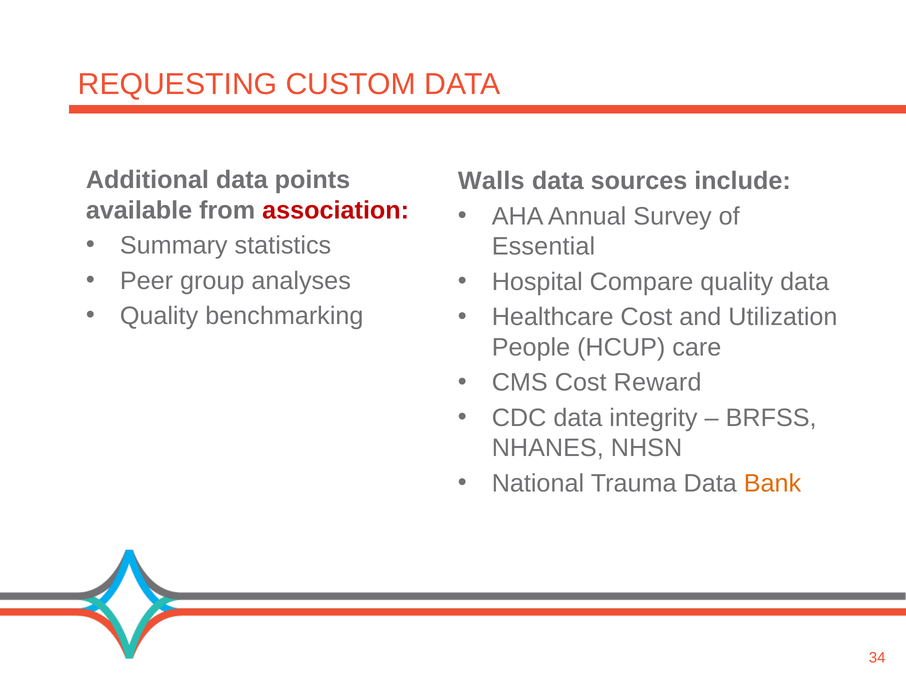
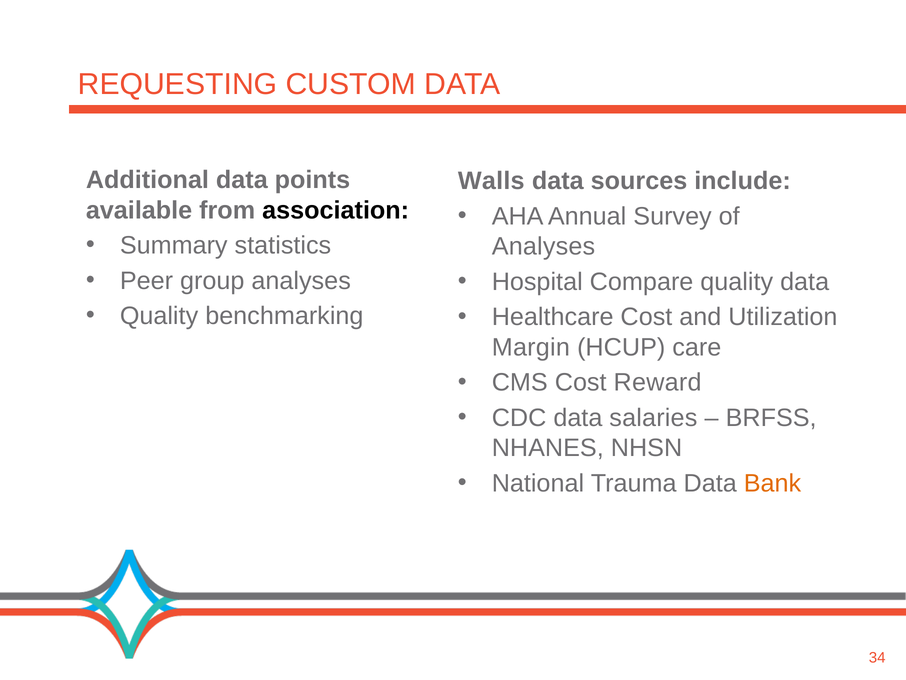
association colour: red -> black (336, 210)
Essential: Essential -> Analyses (543, 246)
People: People -> Margin (531, 347)
integrity: integrity -> salaries (653, 418)
